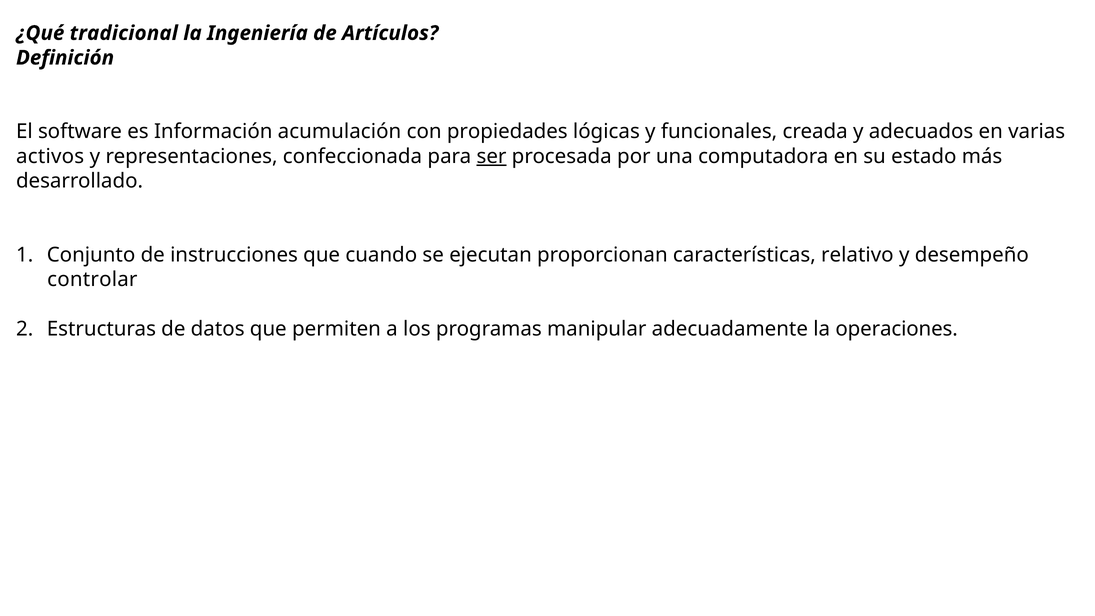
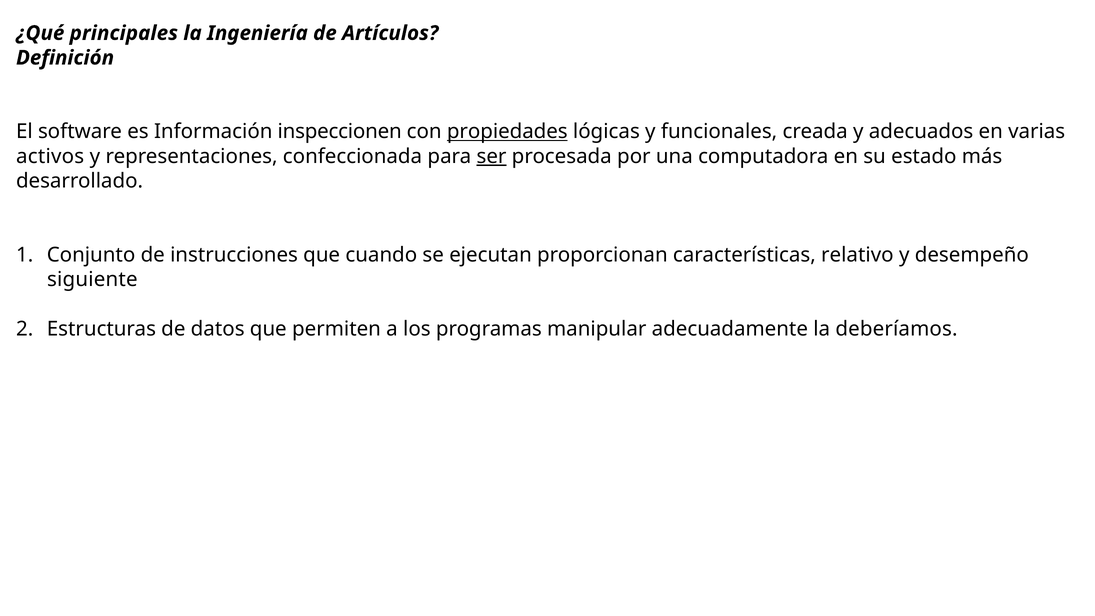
tradicional: tradicional -> principales (124, 33)
acumulación: acumulación -> inspeccionen (340, 132)
propiedades underline: none -> present (507, 132)
controlar: controlar -> siguiente (92, 280)
operaciones: operaciones -> deberíamos (896, 329)
